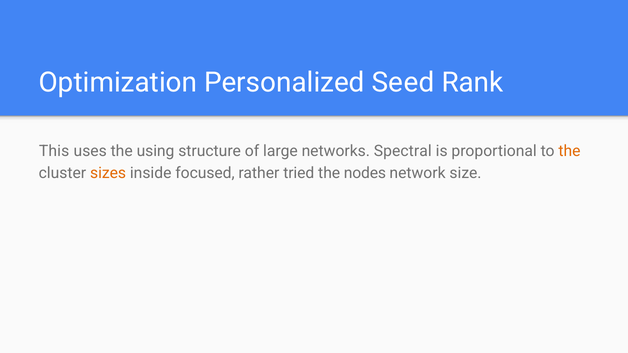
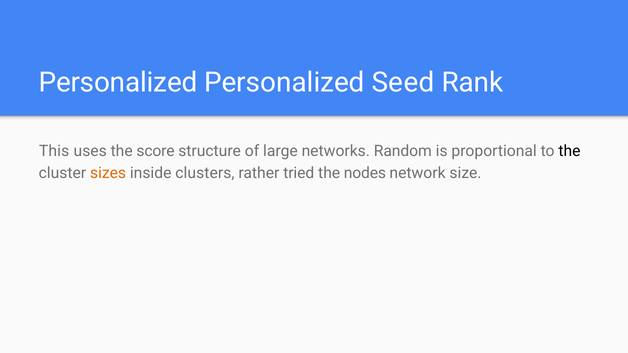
Optimization: Optimization -> Personalized (118, 82)
using: using -> score (156, 151)
Spectral: Spectral -> Random (403, 151)
the colour: orange -> black (569, 151)
focused: focused -> clusters (205, 173)
